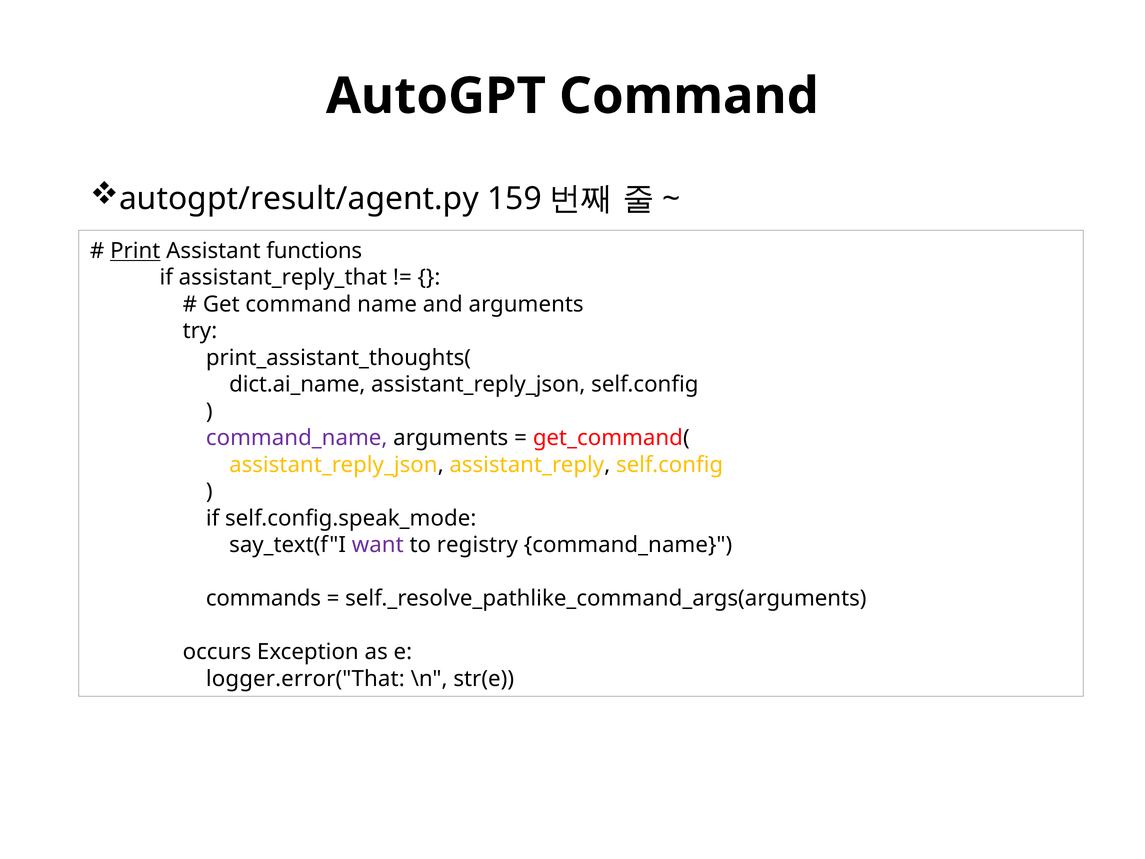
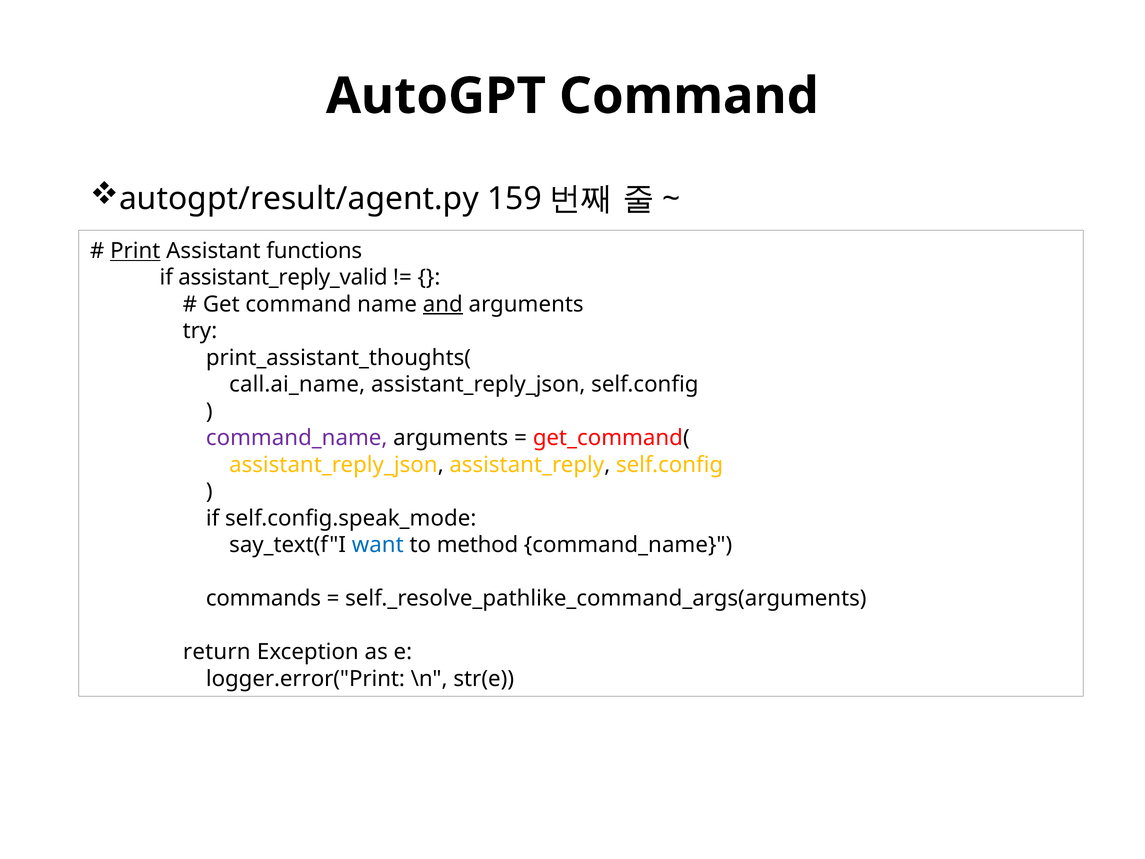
assistant_reply_that: assistant_reply_that -> assistant_reply_valid (283, 278)
and underline: none -> present (443, 304)
dict.ai_name: dict.ai_name -> call.ai_name (297, 384)
want colour: purple -> blue (378, 545)
registry: registry -> method (478, 545)
occurs: occurs -> return (217, 652)
logger.error("That: logger.error("That -> logger.error("Print (305, 678)
